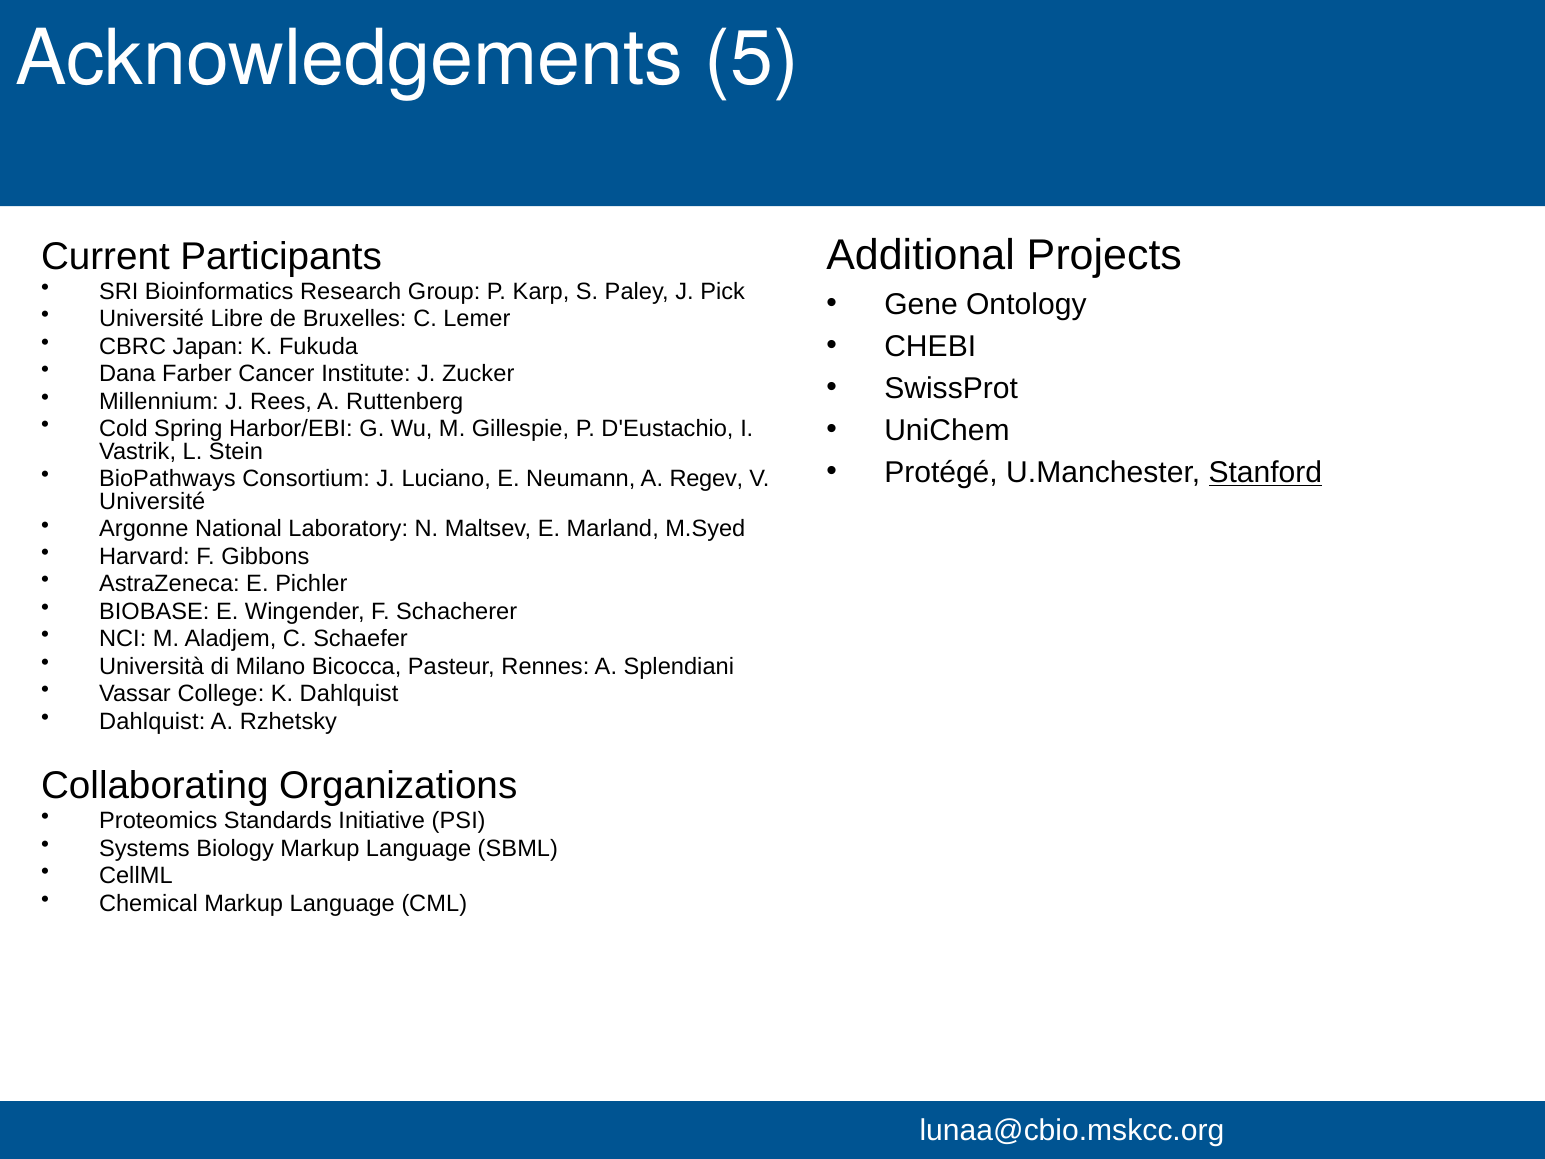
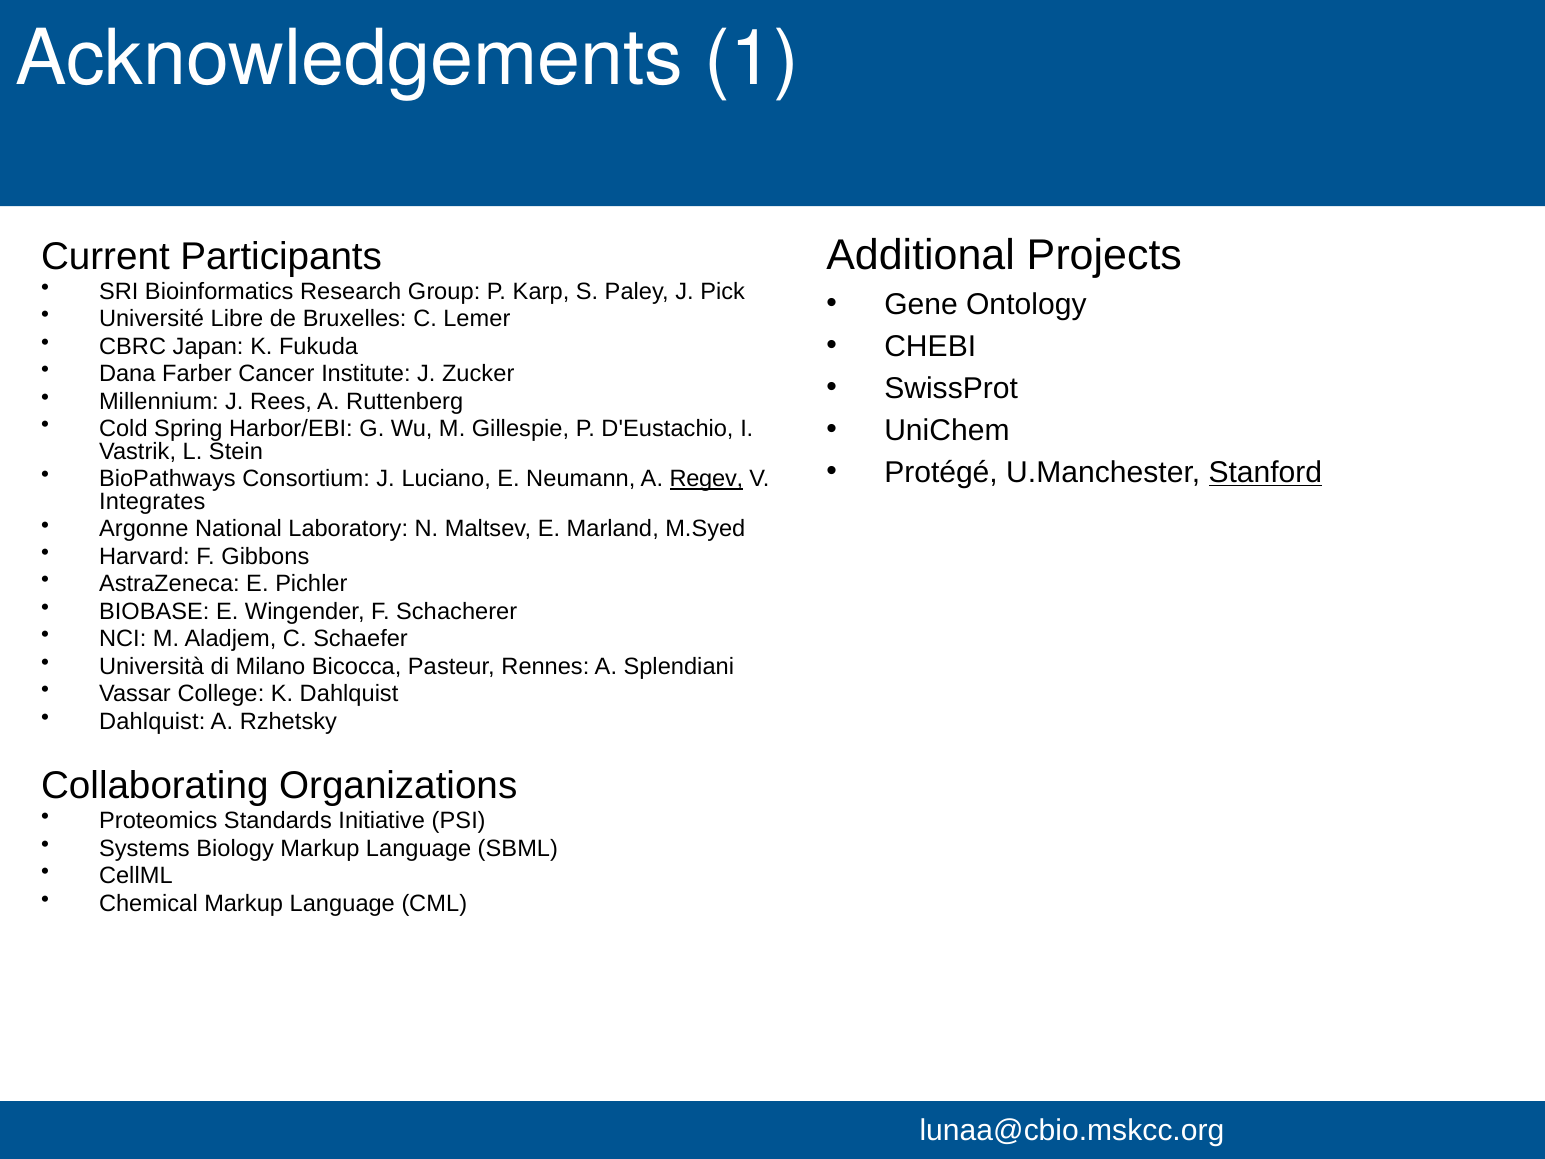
5: 5 -> 1 (752, 59)
Regev underline: none -> present (706, 479)
Université: Université -> Integrates (152, 502)
